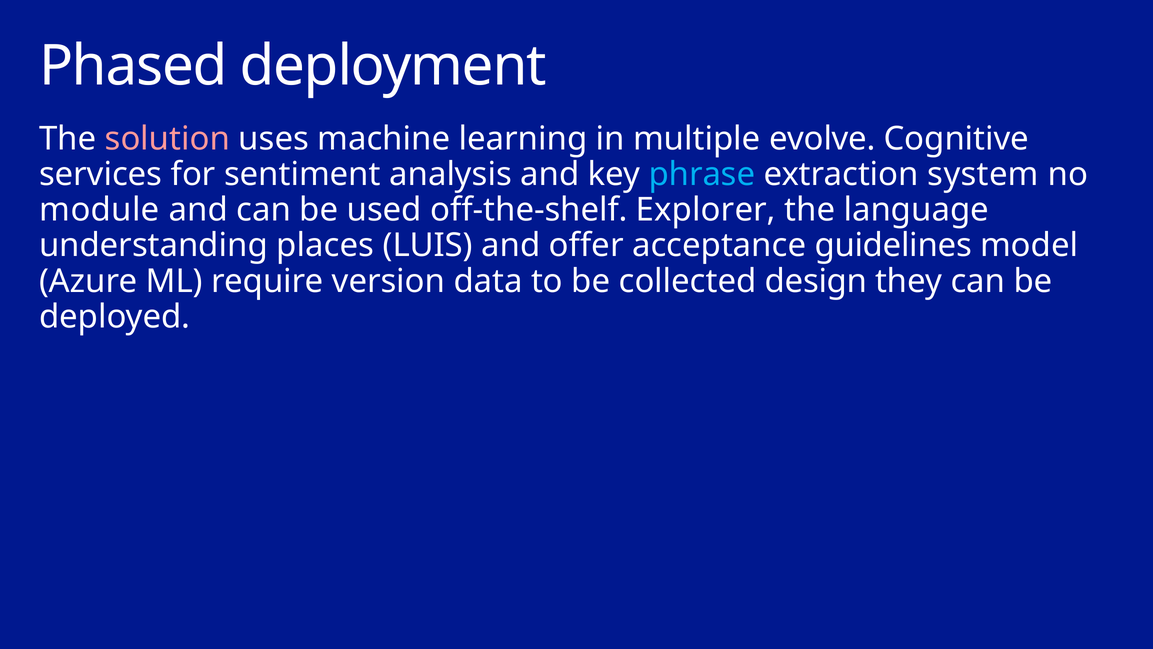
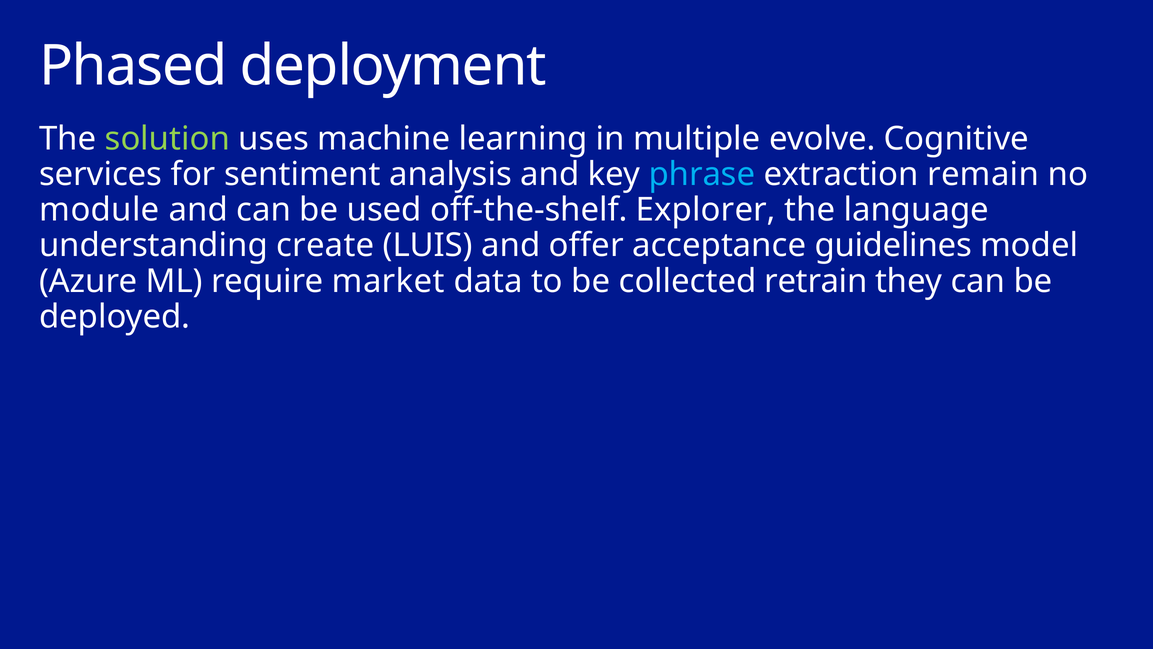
solution colour: pink -> light green (167, 139)
system: system -> remain (983, 174)
places: places -> create (325, 245)
version: version -> market (388, 281)
design: design -> retrain (816, 281)
